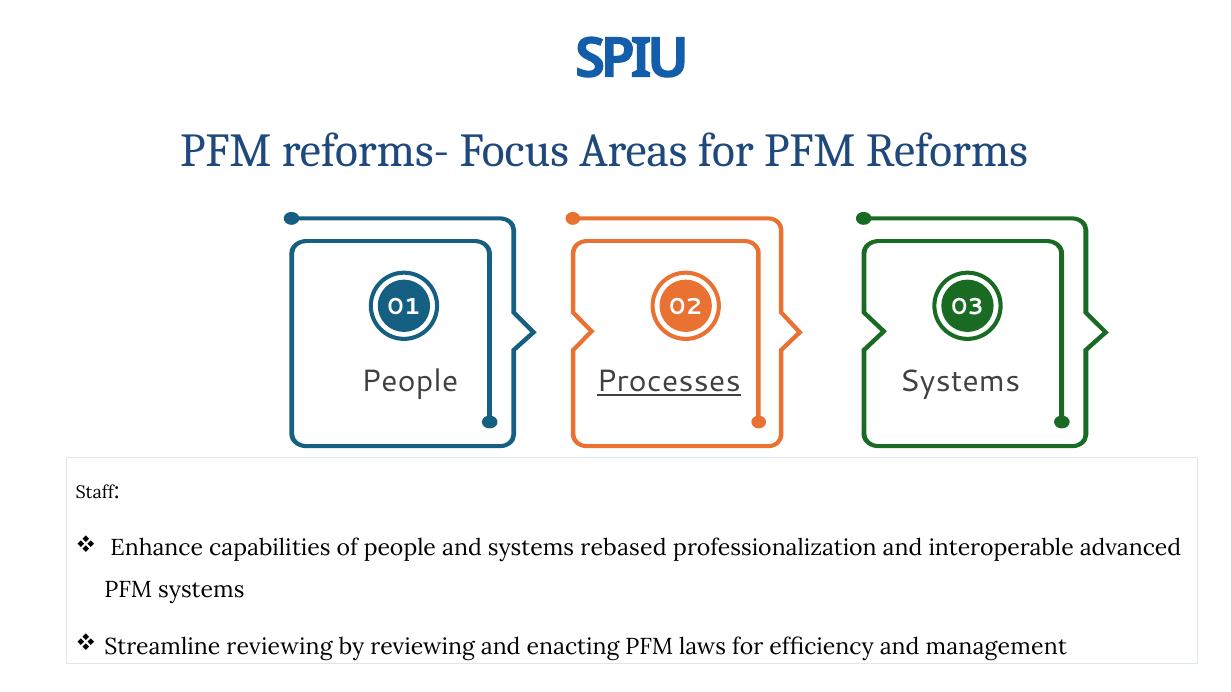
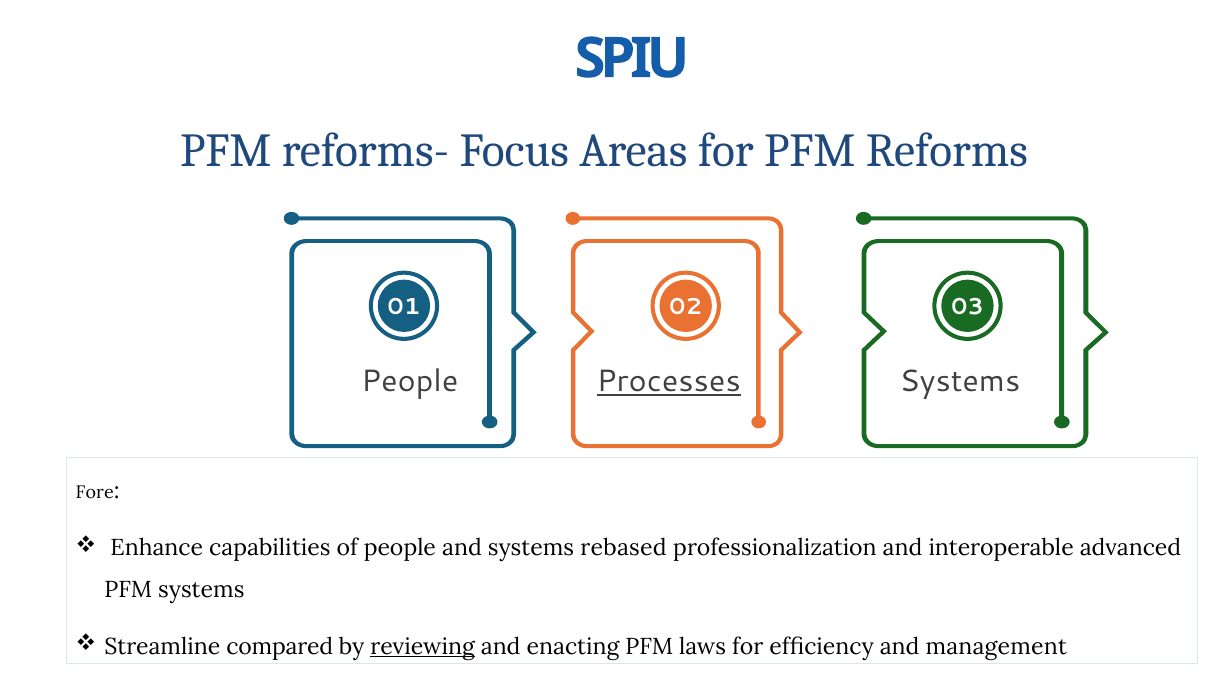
Staff: Staff -> Fore (95, 493)
Streamline reviewing: reviewing -> compared (280, 647)
reviewing underline: none -> present (423, 647)
